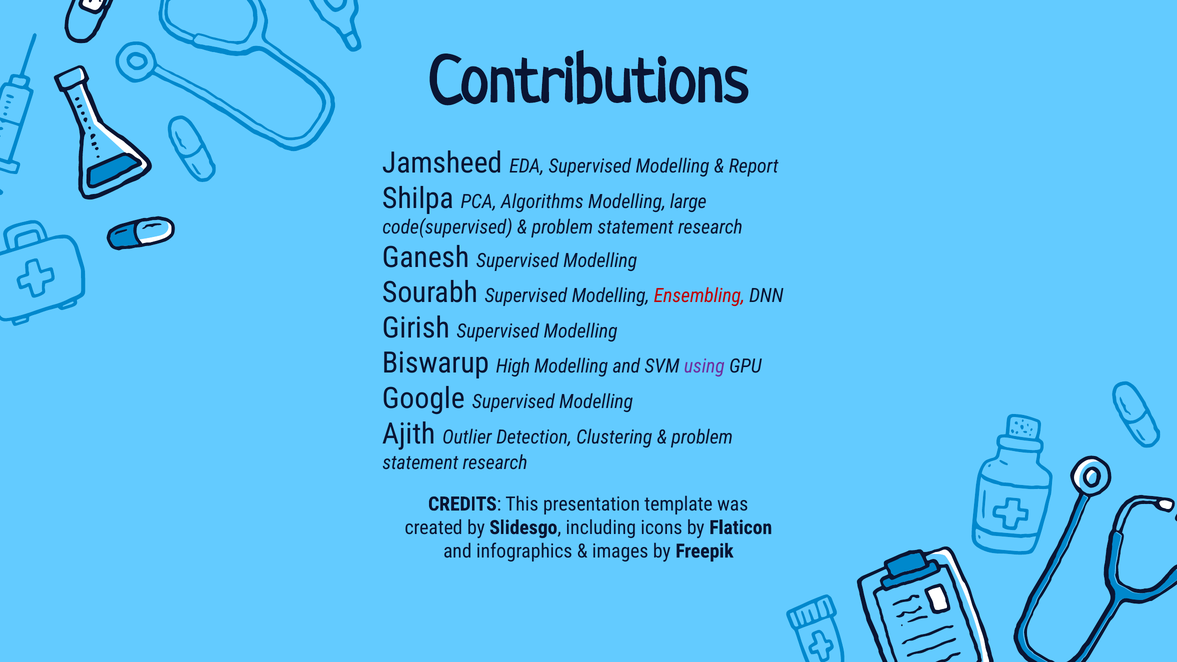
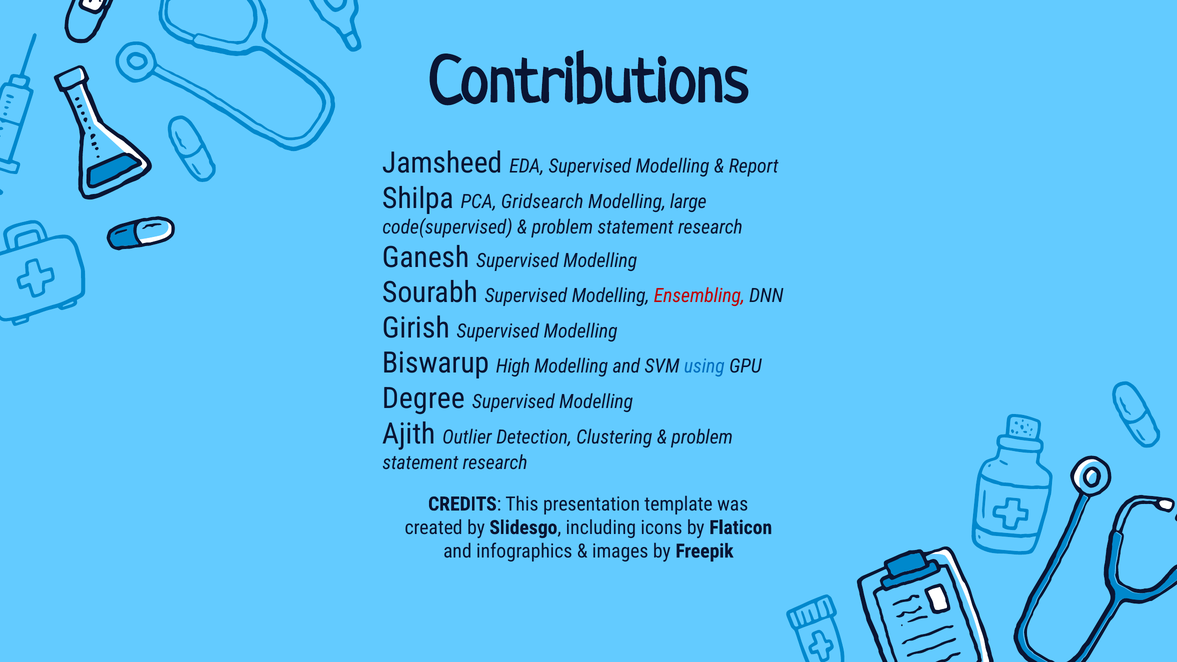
Algorithms: Algorithms -> Gridsearch (542, 202)
using colour: purple -> blue (704, 367)
Google: Google -> Degree (424, 399)
